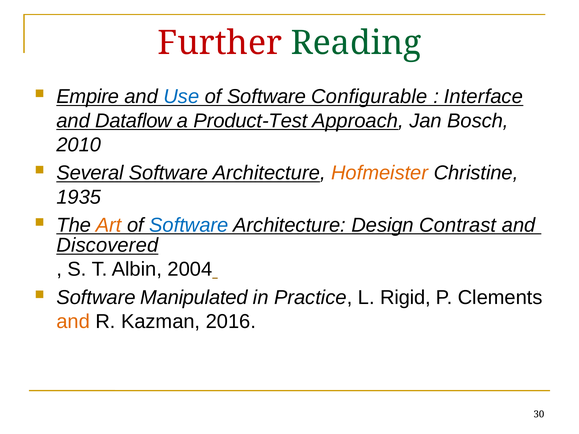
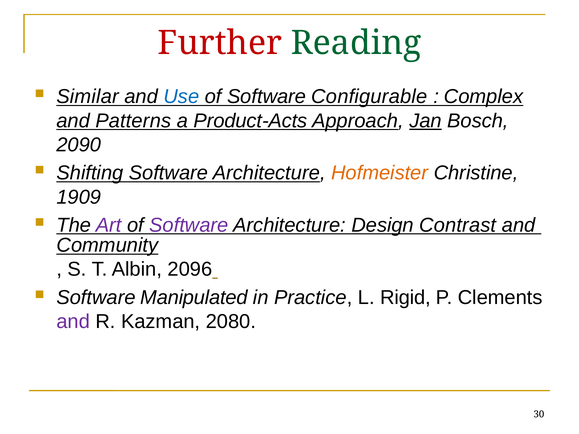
Empire: Empire -> Similar (88, 97)
Interface: Interface -> Complex (484, 97)
Dataflow: Dataflow -> Patterns (133, 121)
Product-Test: Product-Test -> Product-Acts (250, 121)
Jan underline: none -> present (426, 121)
2010: 2010 -> 2090 (79, 145)
Several: Several -> Shifting (90, 173)
1935: 1935 -> 1909 (79, 197)
Art colour: orange -> purple (109, 225)
Software colour: blue -> purple (189, 225)
Discovered: Discovered -> Community (107, 245)
2004: 2004 -> 2096 (190, 270)
and colour: orange -> purple (73, 322)
2016: 2016 -> 2080 (231, 322)
